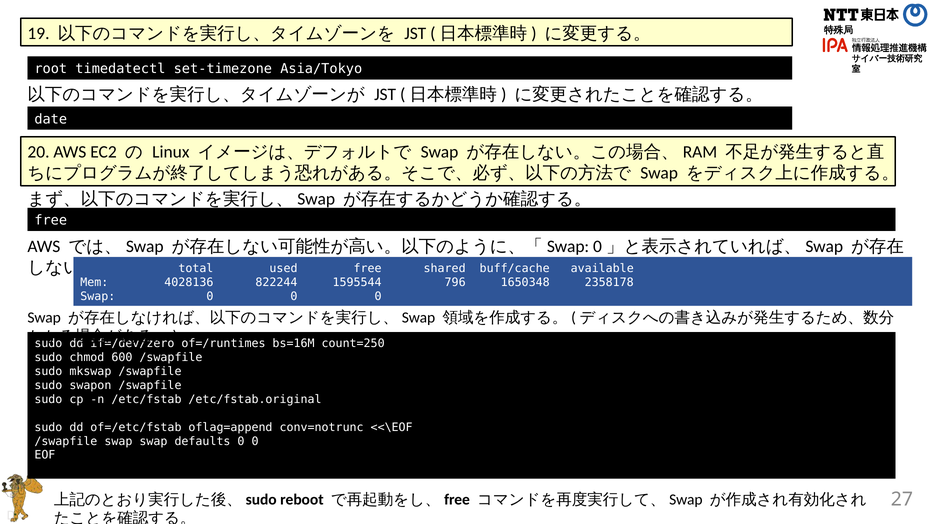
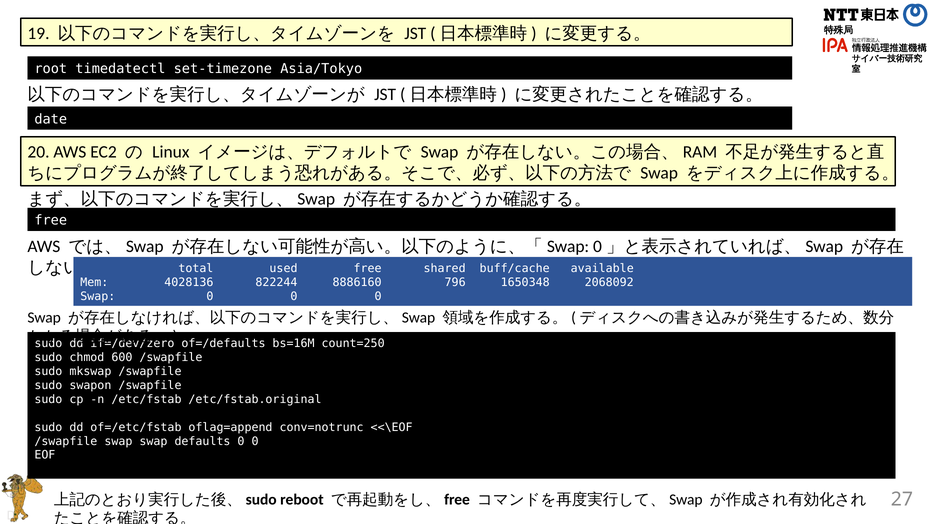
1595544: 1595544 -> 8886160 (357, 282)
2358178: 2358178 -> 2068092 (609, 282)
of=/runtimes: of=/runtimes -> of=/defaults (224, 344)
